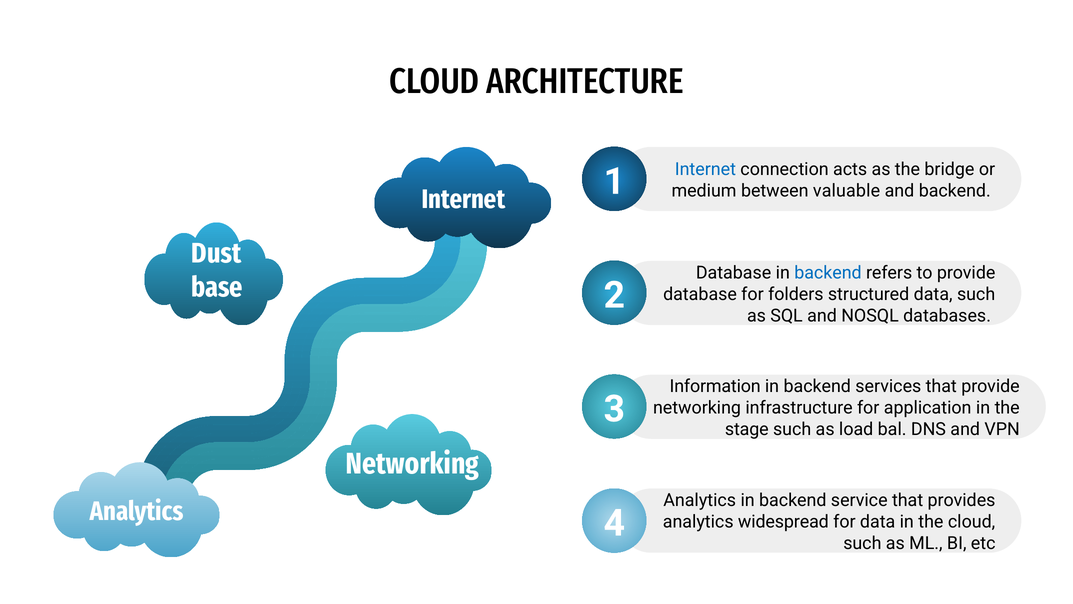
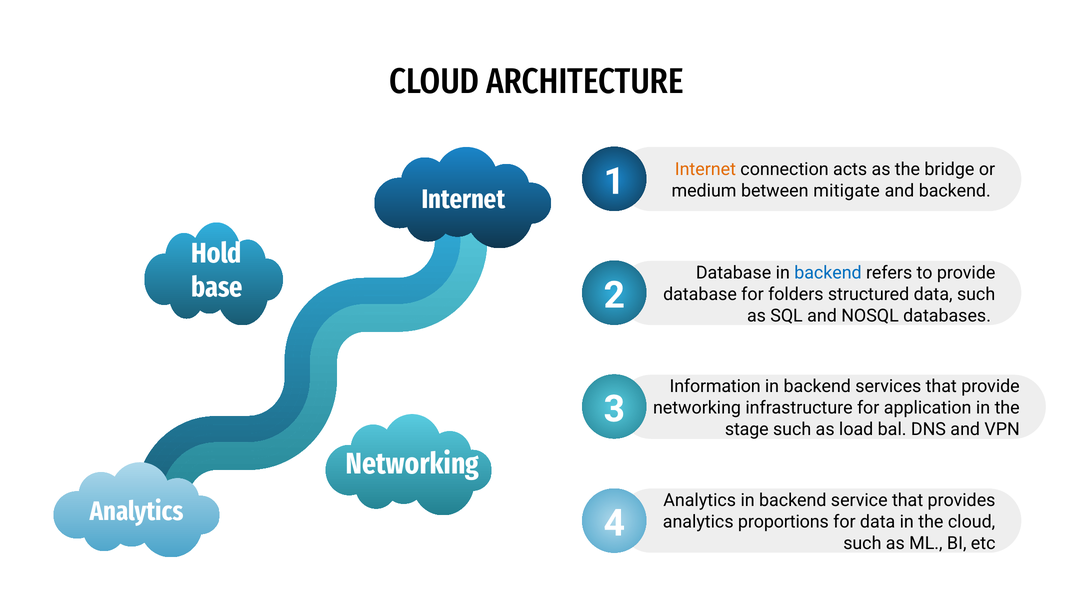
Internet colour: blue -> orange (705, 169)
valuable: valuable -> mitigate (847, 191)
Dust: Dust -> Hold (217, 253)
widespread: widespread -> proportions (783, 521)
